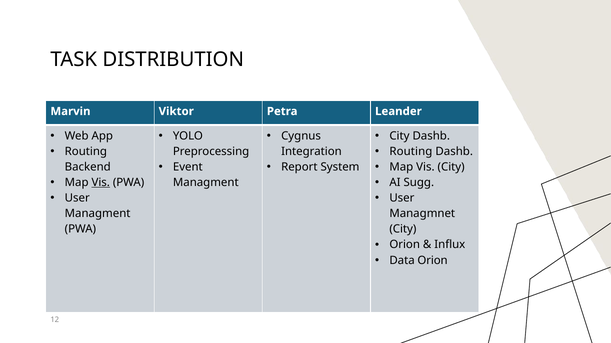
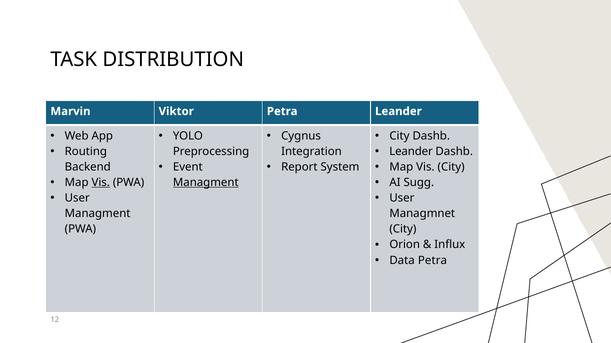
Routing: Routing -> Leander (411, 152)
Managment underline: none -> present (206, 183)
Data Orion: Orion -> Petra (432, 261)
